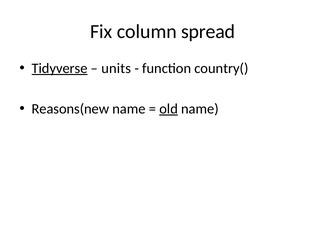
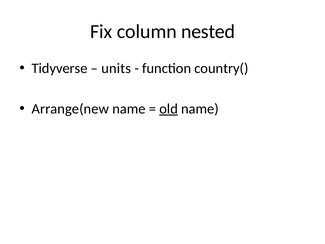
spread: spread -> nested (208, 31)
Tidyverse underline: present -> none (60, 68)
Reasons(new: Reasons(new -> Arrange(new (70, 109)
